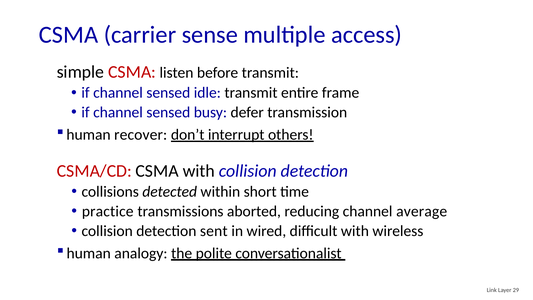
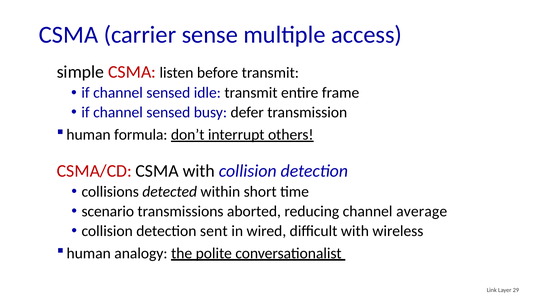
recover: recover -> formula (141, 135)
practice: practice -> scenario (108, 211)
